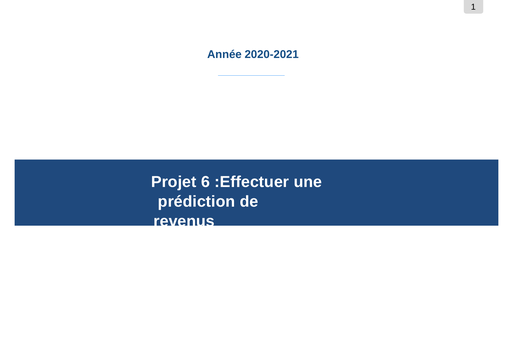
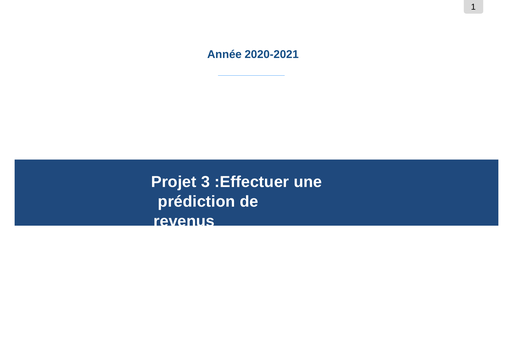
6: 6 -> 3 (205, 182)
